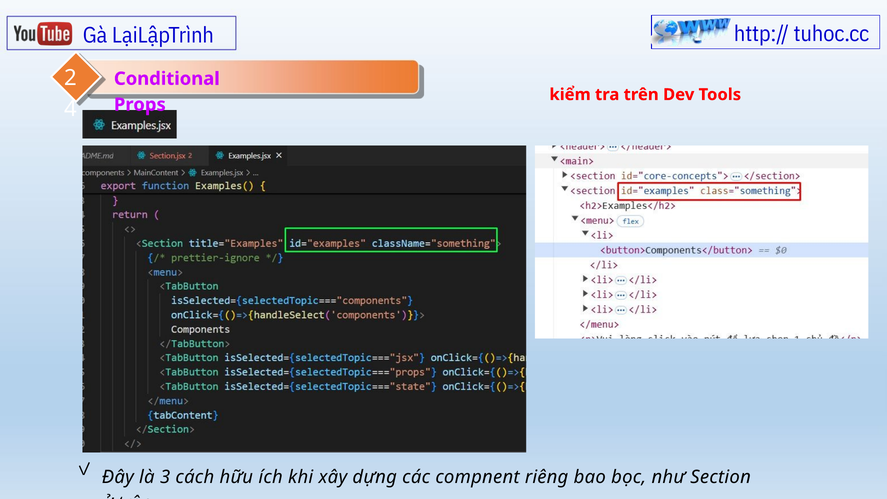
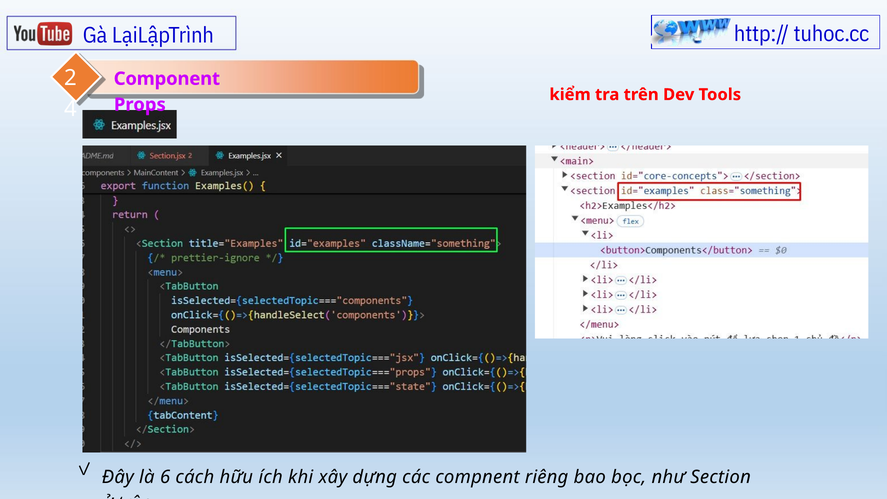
Conditional: Conditional -> Component (167, 79)
3: 3 -> 6 (165, 477)
